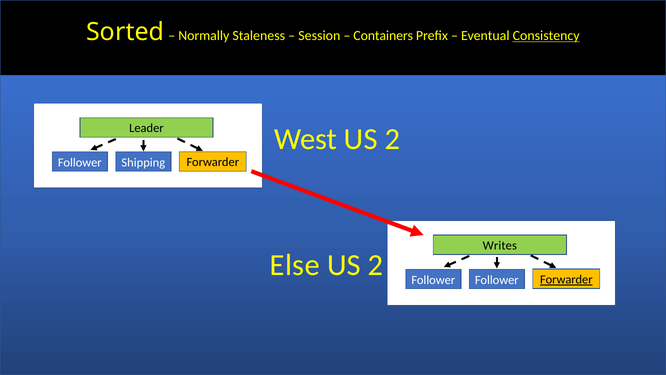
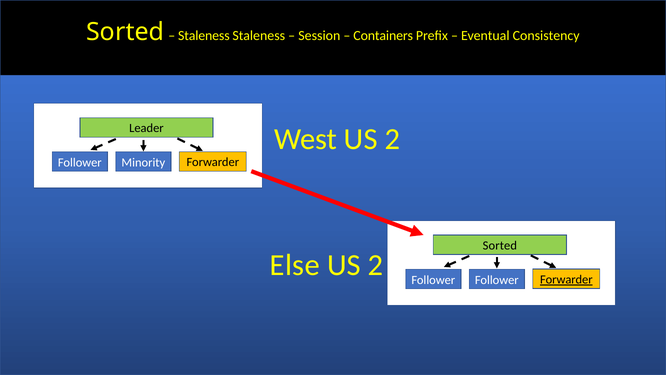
Normally: Normally -> Staleness (204, 36)
Consistency underline: present -> none (546, 36)
Shipping: Shipping -> Minority (143, 162)
Writes: Writes -> Sorted (500, 245)
